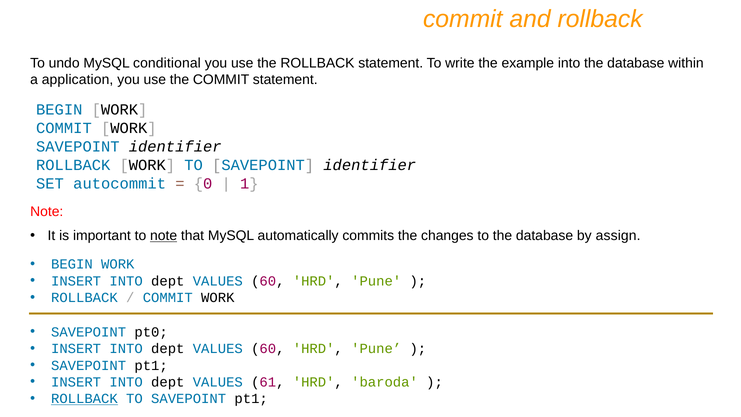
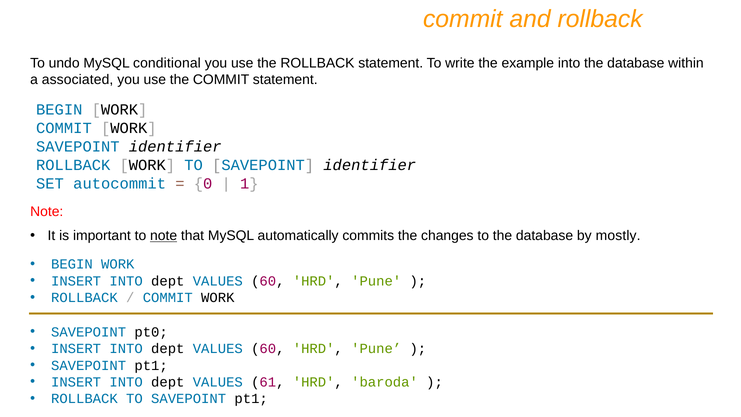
application: application -> associated (78, 80)
assign: assign -> mostly (618, 236)
ROLLBACK underline: present -> none (84, 399)
